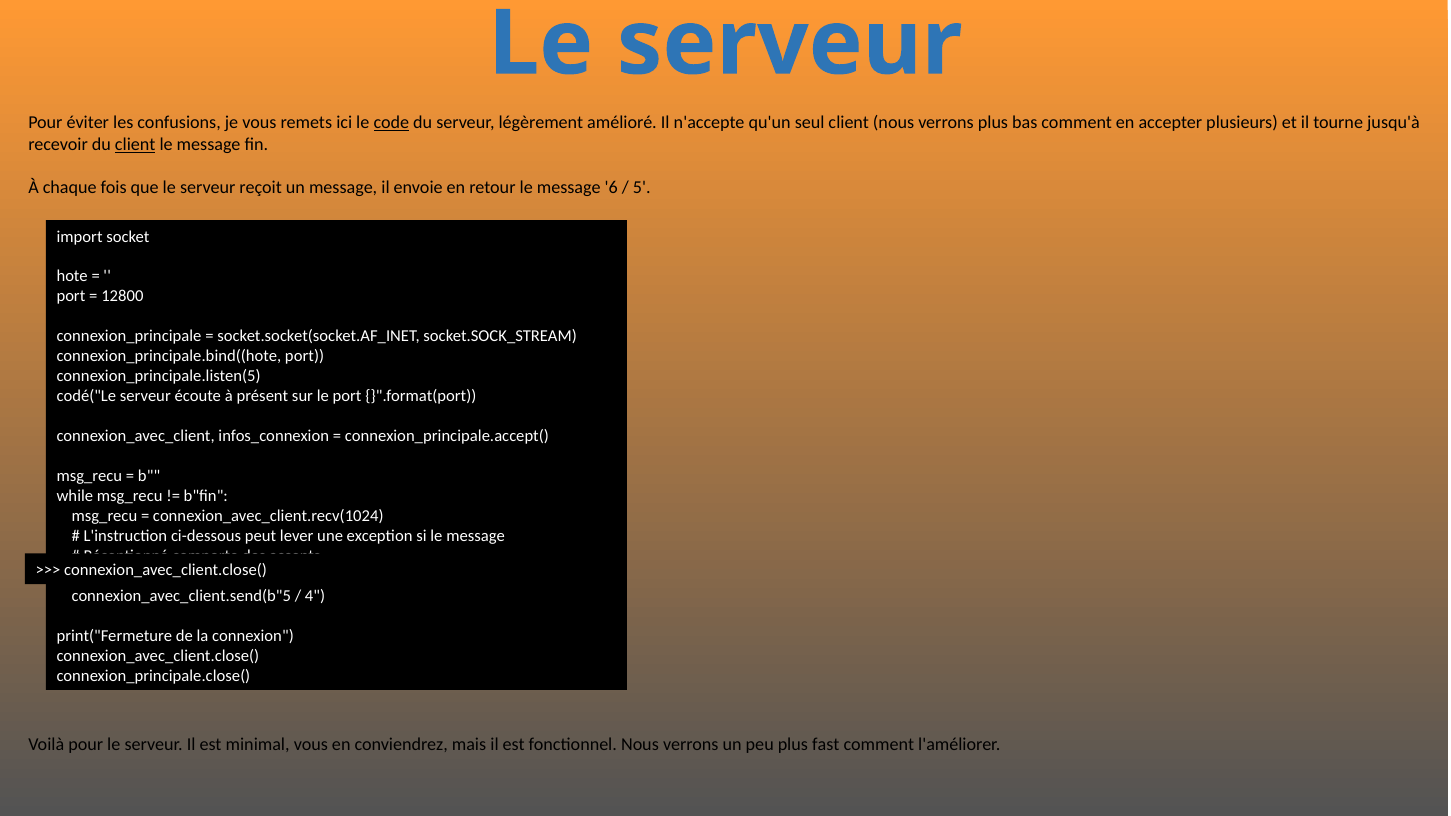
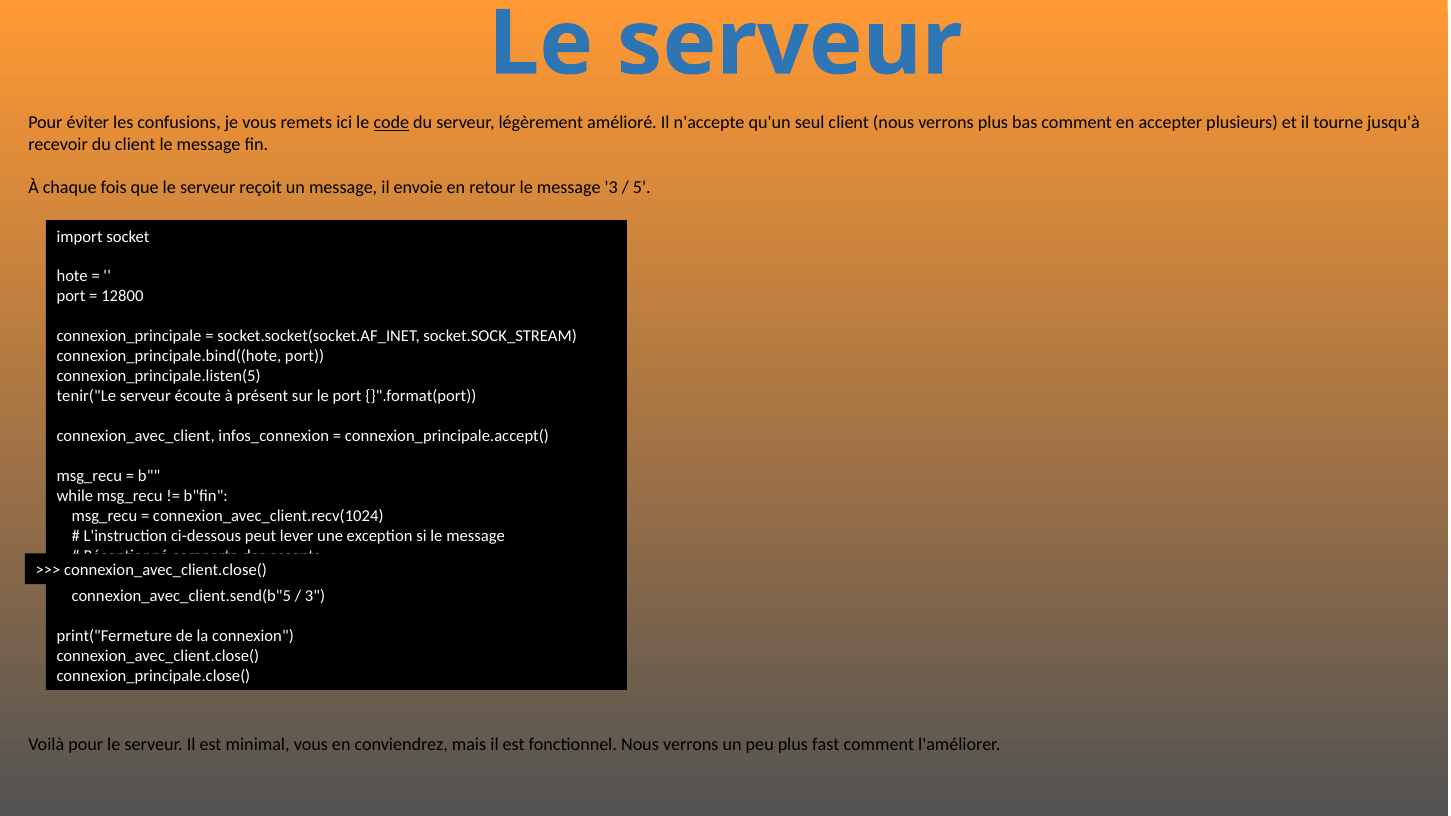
client underline: present -> none (135, 144)
message 6: 6 -> 3 (611, 188)
codé("Le: codé("Le -> tenir("Le (86, 396)
4: 4 -> 3 (315, 596)
